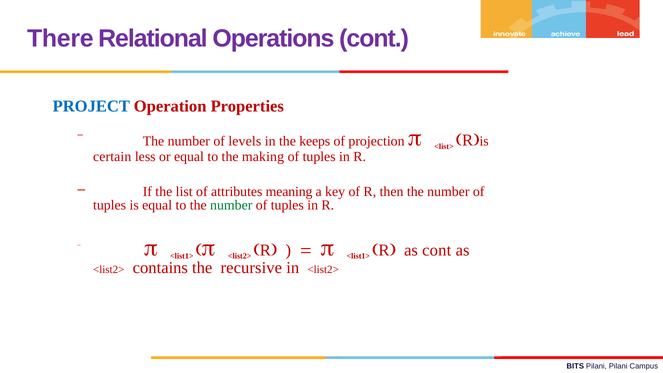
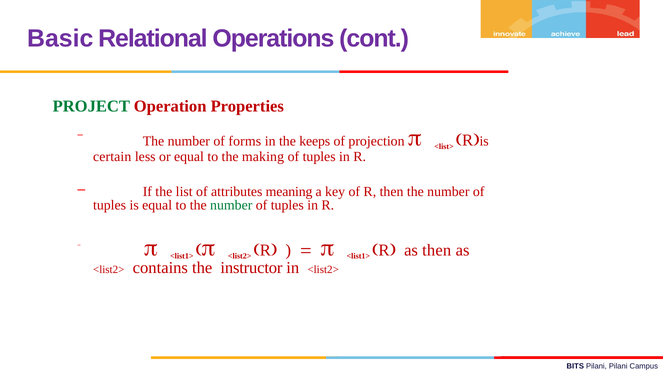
There: There -> Basic (60, 39)
PROJECT colour: blue -> green (91, 106)
levels: levels -> forms (245, 141)
as cont: cont -> then (437, 250)
recursive: recursive -> instructor (251, 268)
